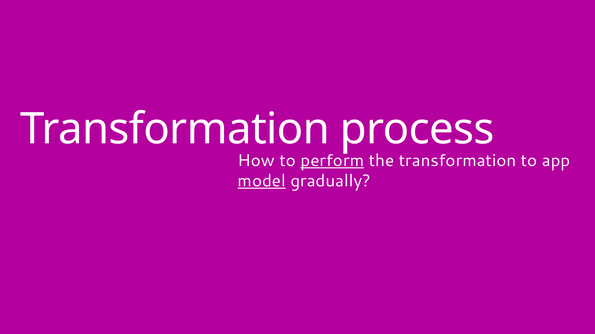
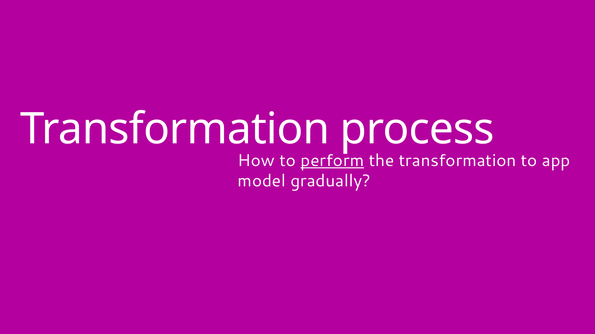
model underline: present -> none (262, 181)
